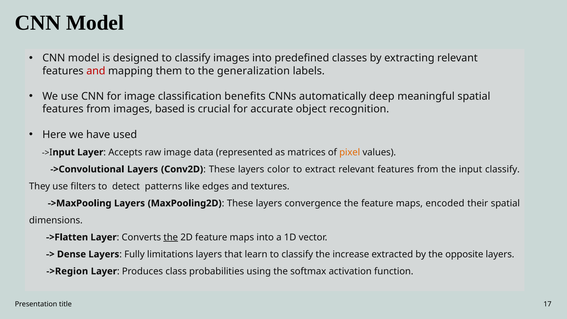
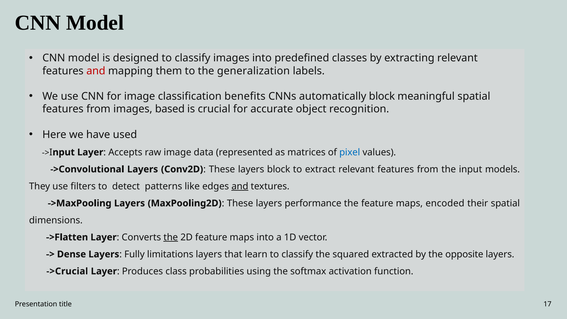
automatically deep: deep -> block (382, 96)
pixel colour: orange -> blue (350, 152)
layers color: color -> block (279, 169)
input classify: classify -> models (503, 169)
and underline: none -> present (240, 186)
convergence: convergence -> performance (313, 203)
increase: increase -> squared (351, 254)
->Region: ->Region -> ->Crucial (67, 271)
